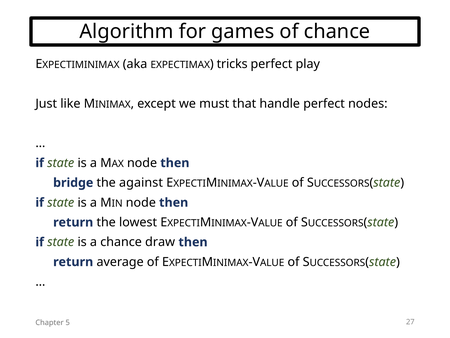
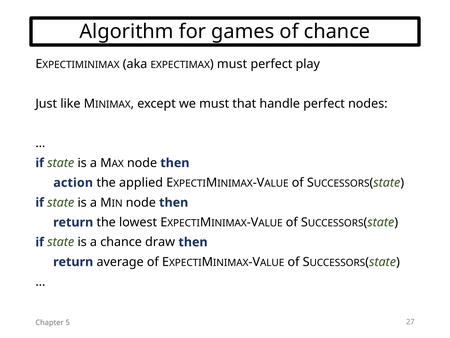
tricks: tricks -> must (232, 64)
bridge: bridge -> action (73, 182)
against: against -> applied (141, 182)
